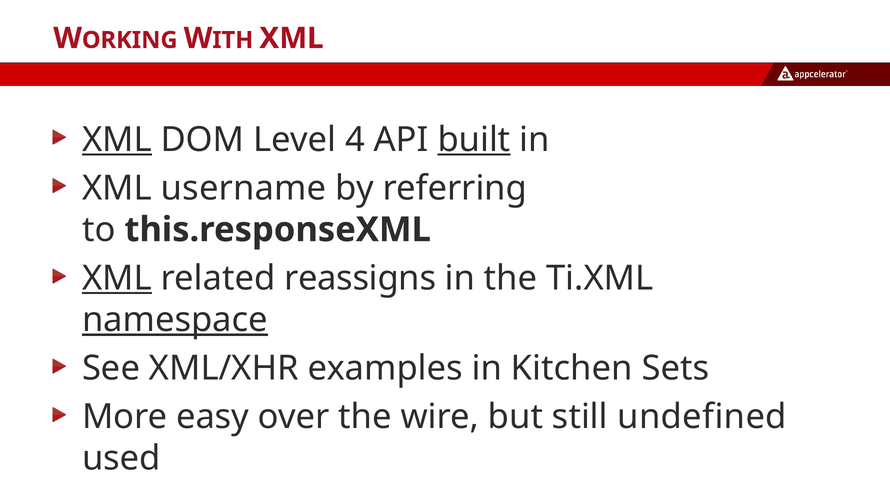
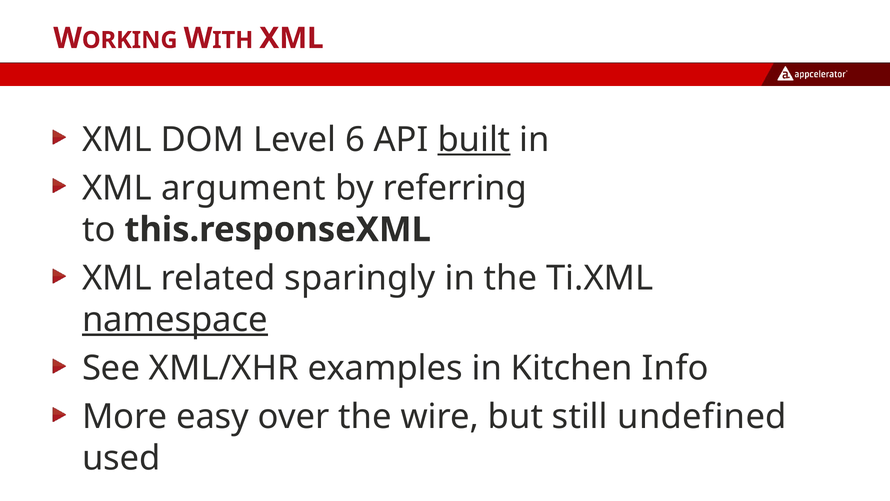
XML underline: present -> none (117, 139)
4: 4 -> 6 (355, 139)
username: username -> argument (243, 188)
XML underline: present -> none (117, 278)
reassigns: reassigns -> sparingly (360, 278)
Sets: Sets -> Info (675, 368)
